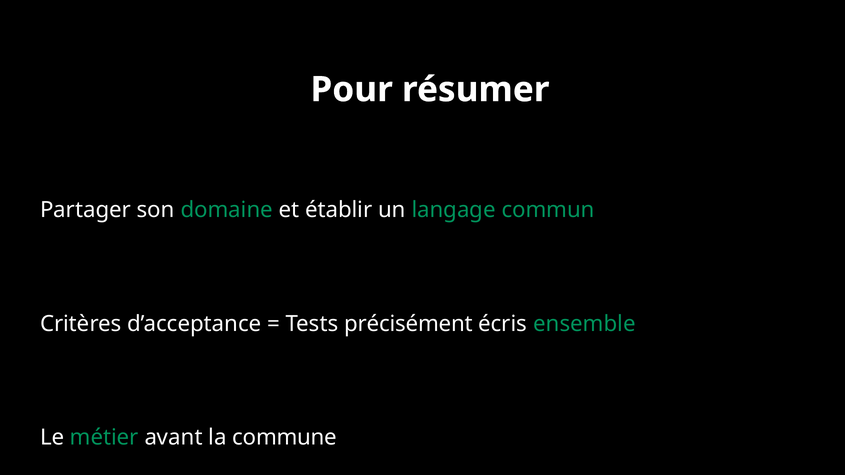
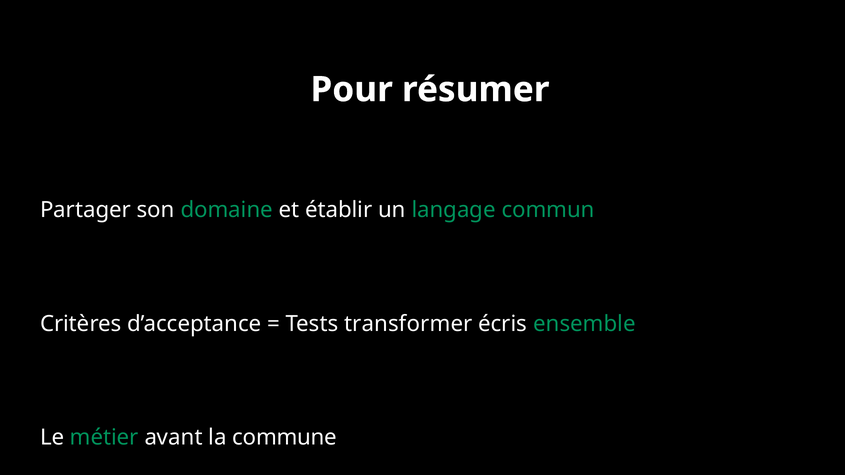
précisément: précisément -> transformer (408, 324)
